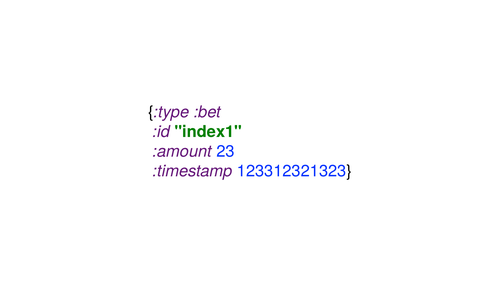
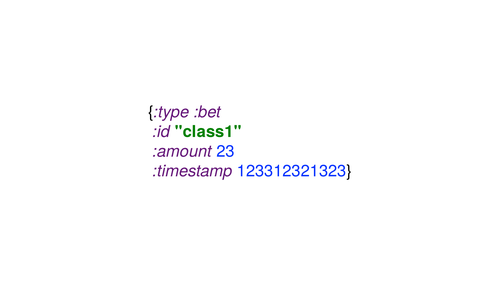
index1: index1 -> class1 (208, 132)
